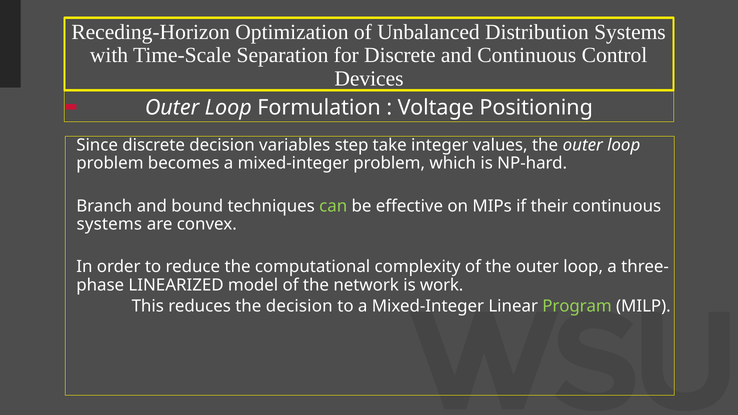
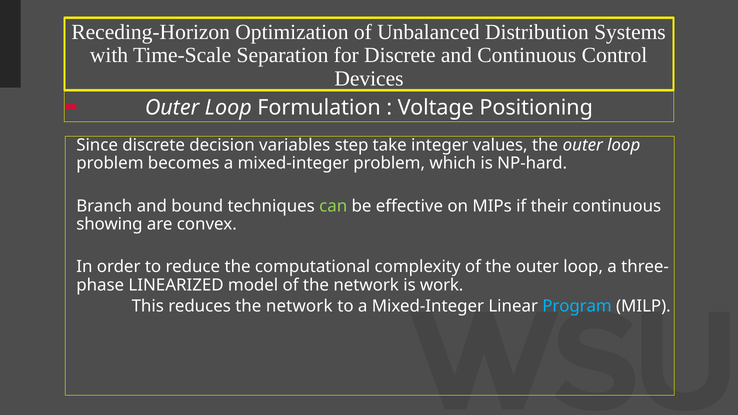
systems: systems -> showing (109, 224)
reduces the decision: decision -> network (299, 306)
Program colour: light green -> light blue (577, 306)
